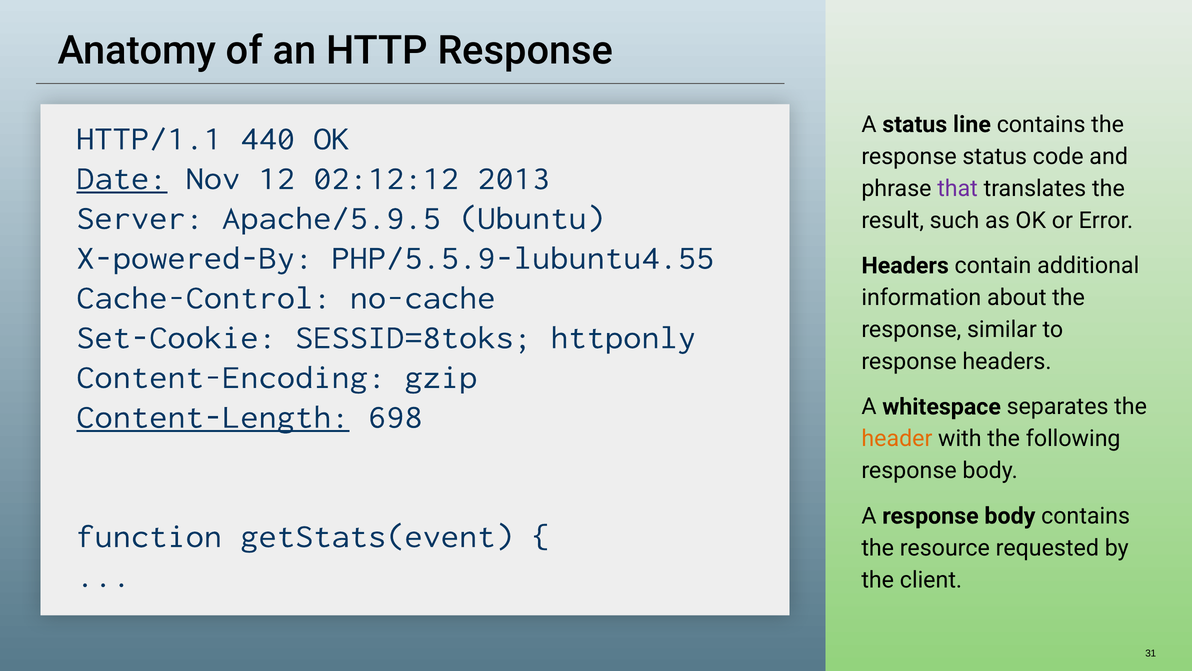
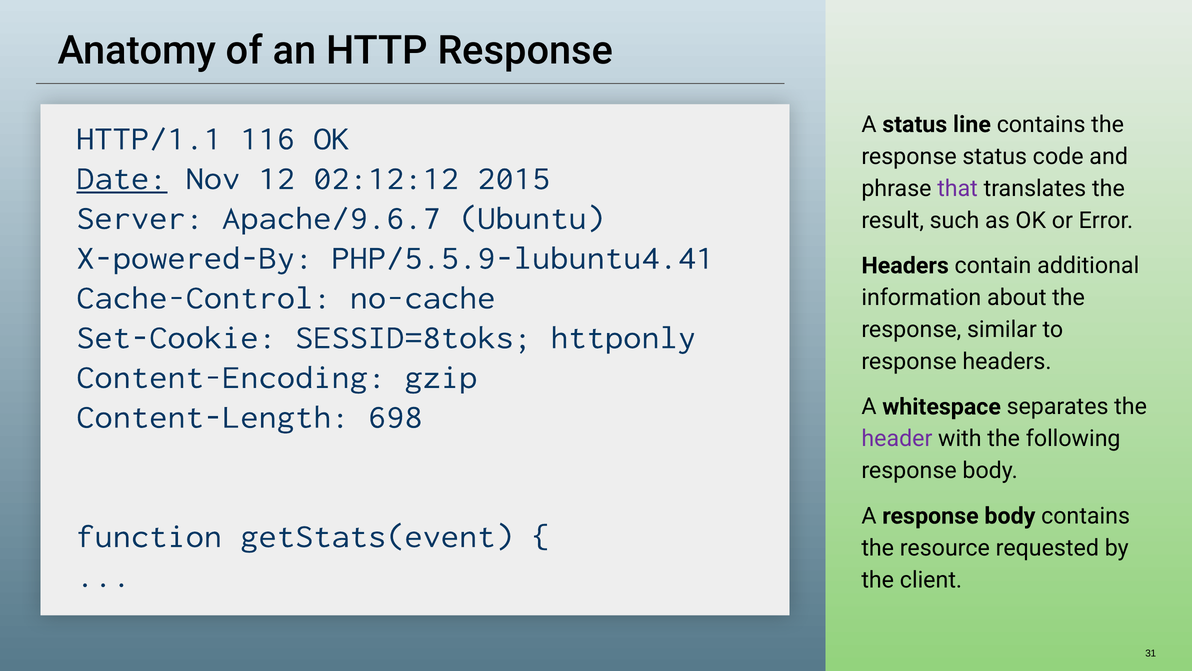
440: 440 -> 116 (268, 138)
2013: 2013 -> 2015 (514, 178)
Apache/5.9.5: Apache/5.9.5 -> Apache/9.6.7 (331, 218)
PHP/5.5.9-lubuntu4.55: PHP/5.5.9-lubuntu4.55 -> PHP/5.5.9-lubuntu4.41 (523, 258)
Content-Length underline: present -> none (213, 416)
header colour: orange -> purple (897, 438)
